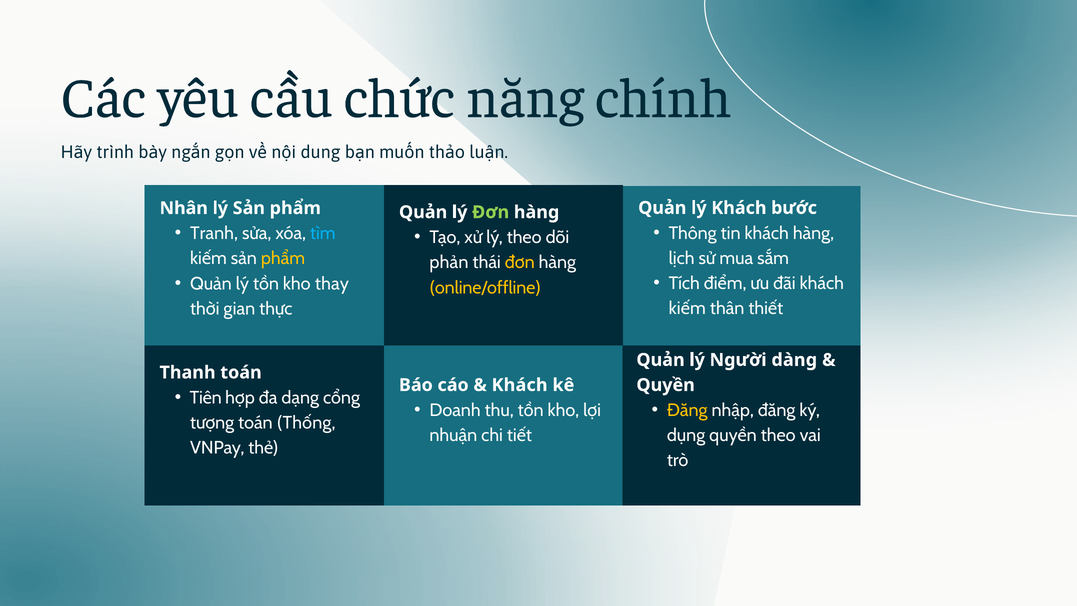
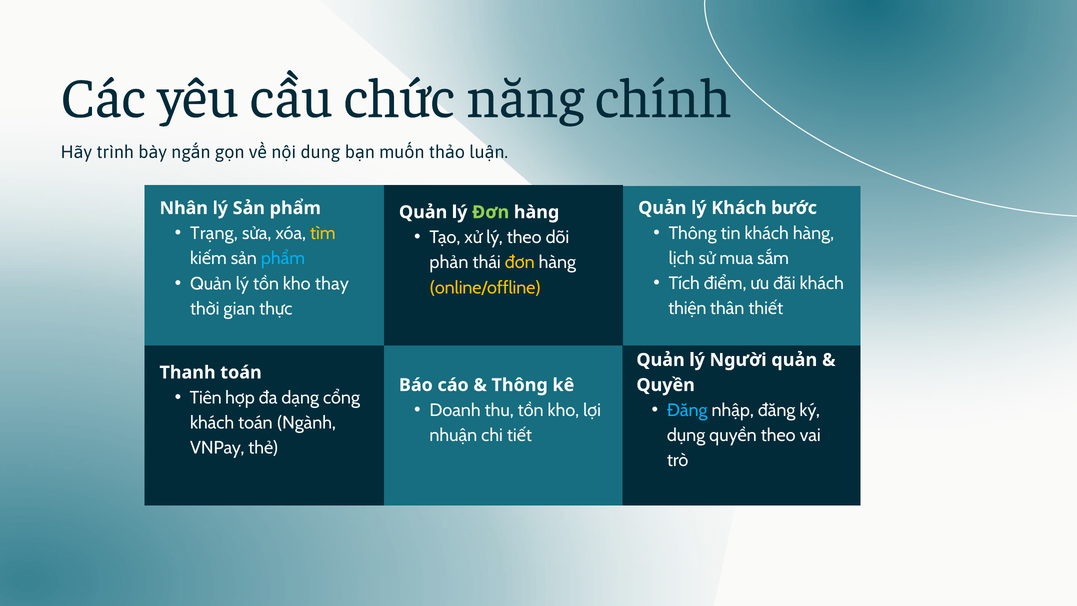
Tranh: Tranh -> Trạng (214, 233)
tìm colour: light blue -> yellow (323, 233)
phẩm colour: yellow -> light blue (283, 258)
kiếm: kiếm -> thiện (687, 308)
Người dàng: dàng -> quản (794, 360)
Khách: Khách -> Thông (520, 385)
Đăng colour: yellow -> light blue (687, 410)
tượng: tượng -> khách (212, 423)
Thống: Thống -> Ngành (306, 423)
